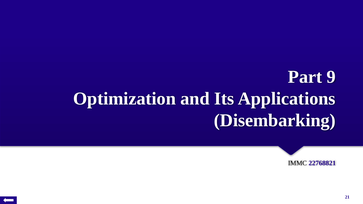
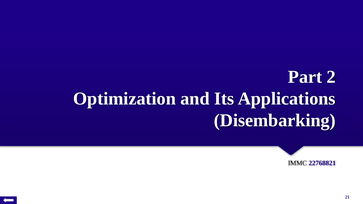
9: 9 -> 2 (331, 77)
